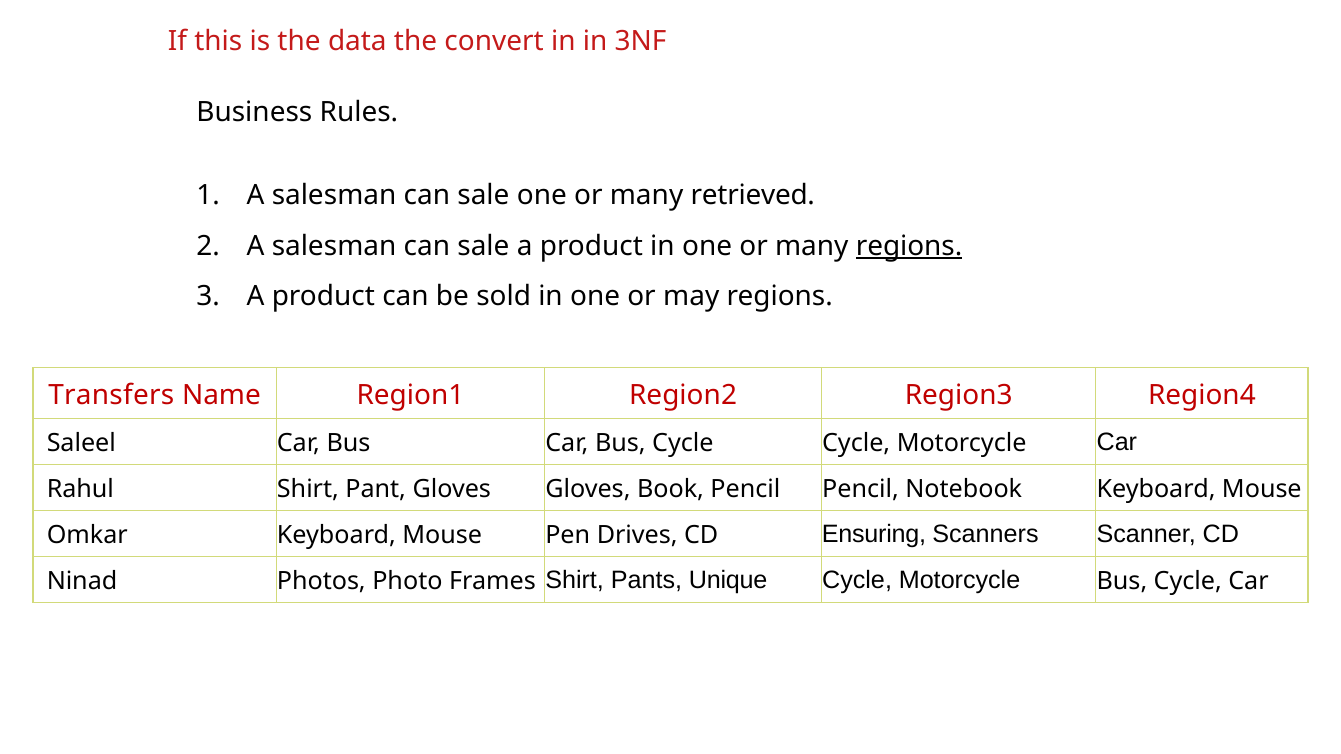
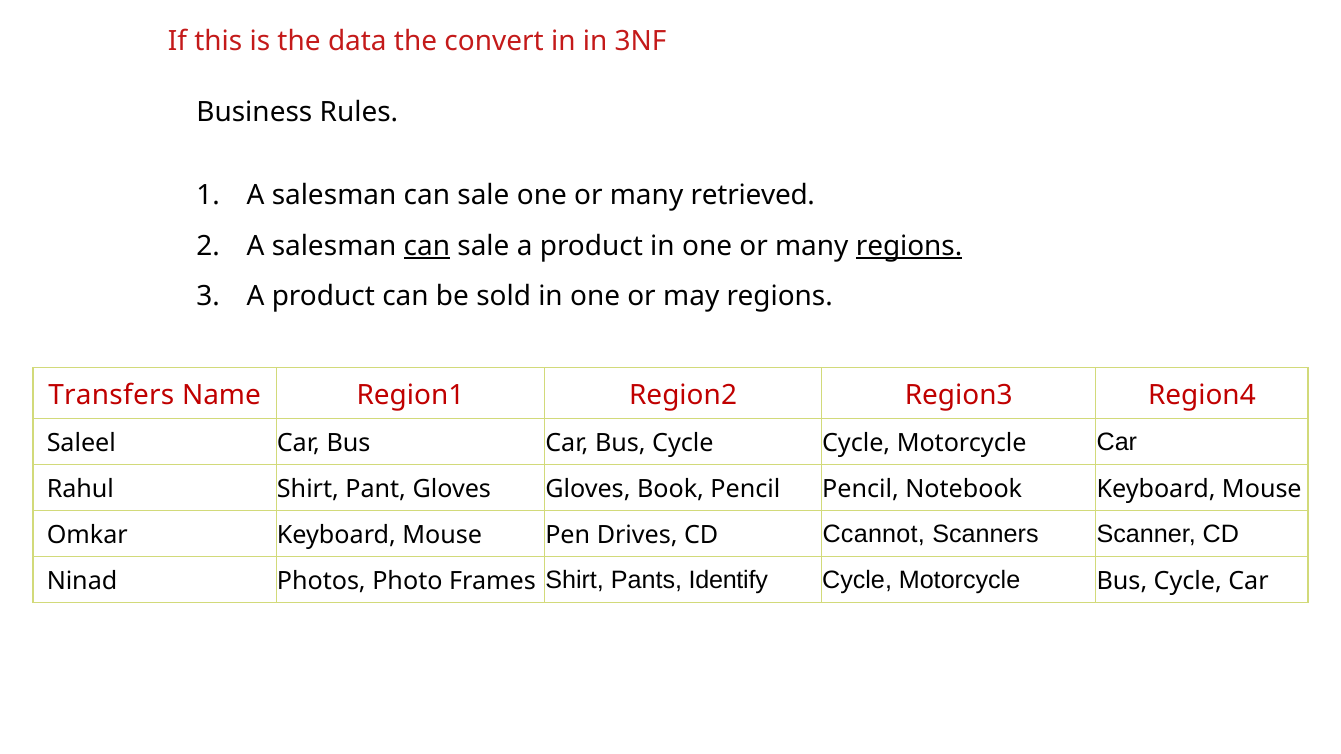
can underline: none -> present (427, 246)
Ensuring: Ensuring -> Ccannot (874, 535)
Unique: Unique -> Identify (728, 581)
